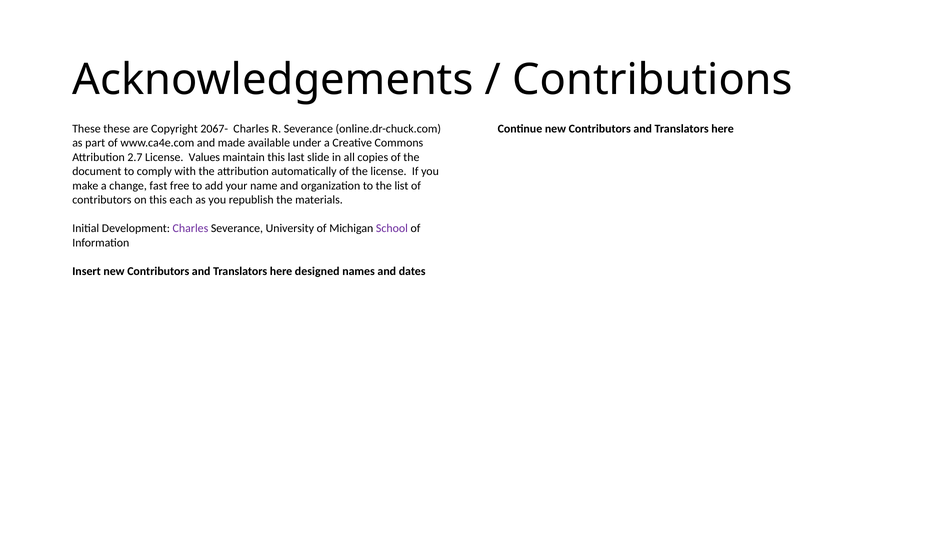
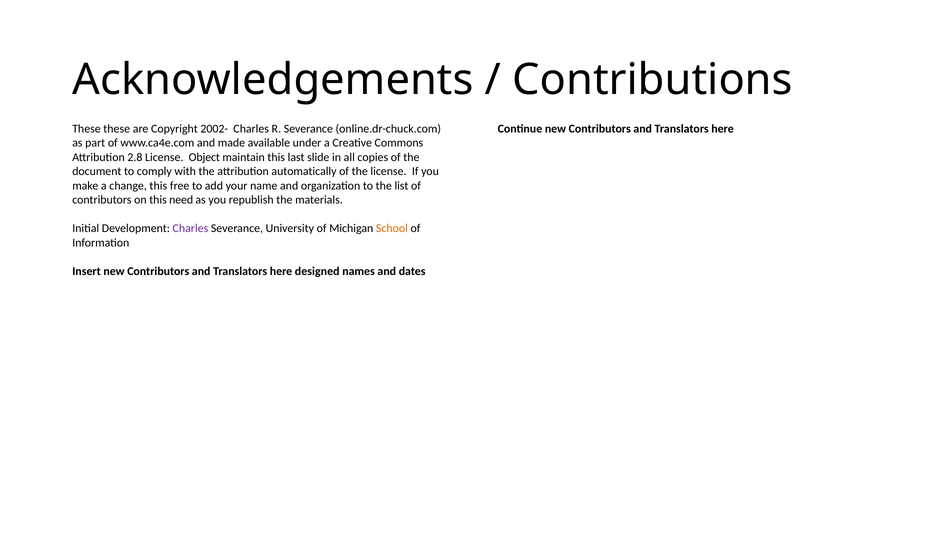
2067-: 2067- -> 2002- (214, 129)
2.7: 2.7 -> 2.8 (135, 157)
Values: Values -> Object (204, 157)
change fast: fast -> this (158, 186)
each: each -> need (181, 200)
School colour: purple -> orange (392, 228)
